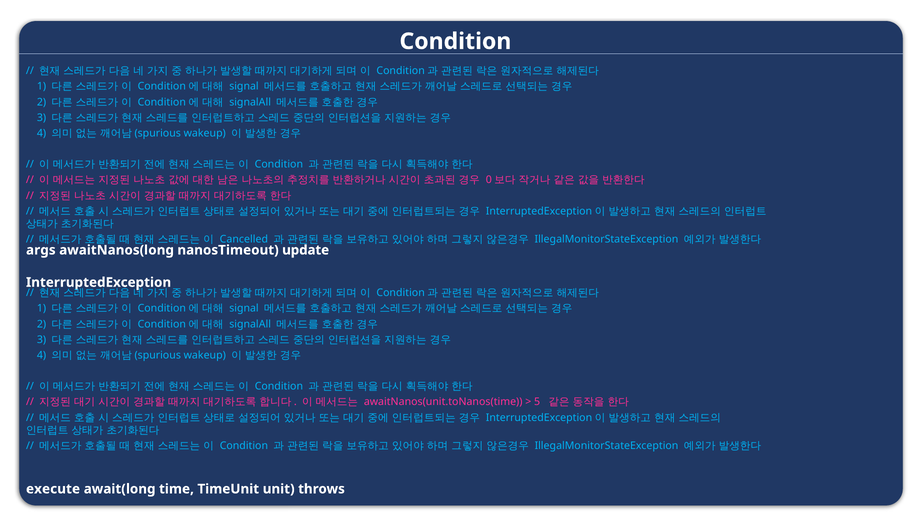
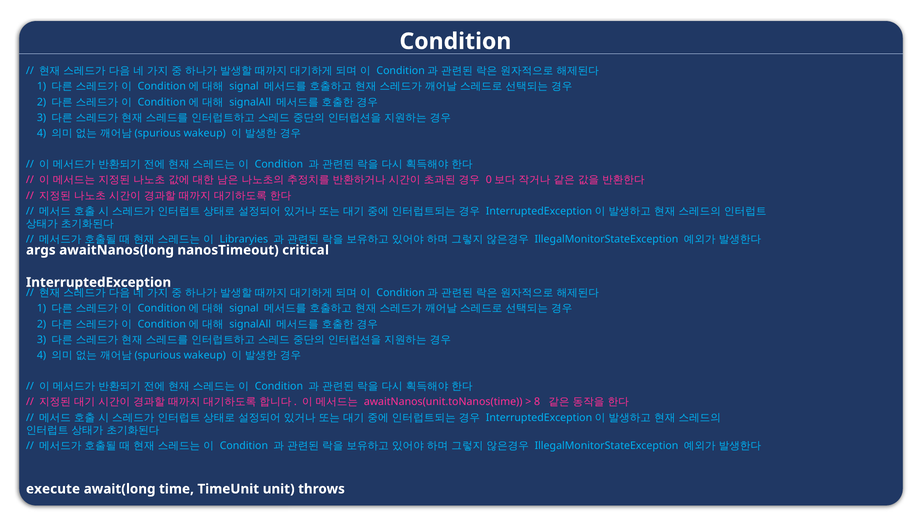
Cancelled: Cancelled -> Libraryies (244, 239)
update: update -> critical (306, 250)
5: 5 -> 8 (537, 402)
